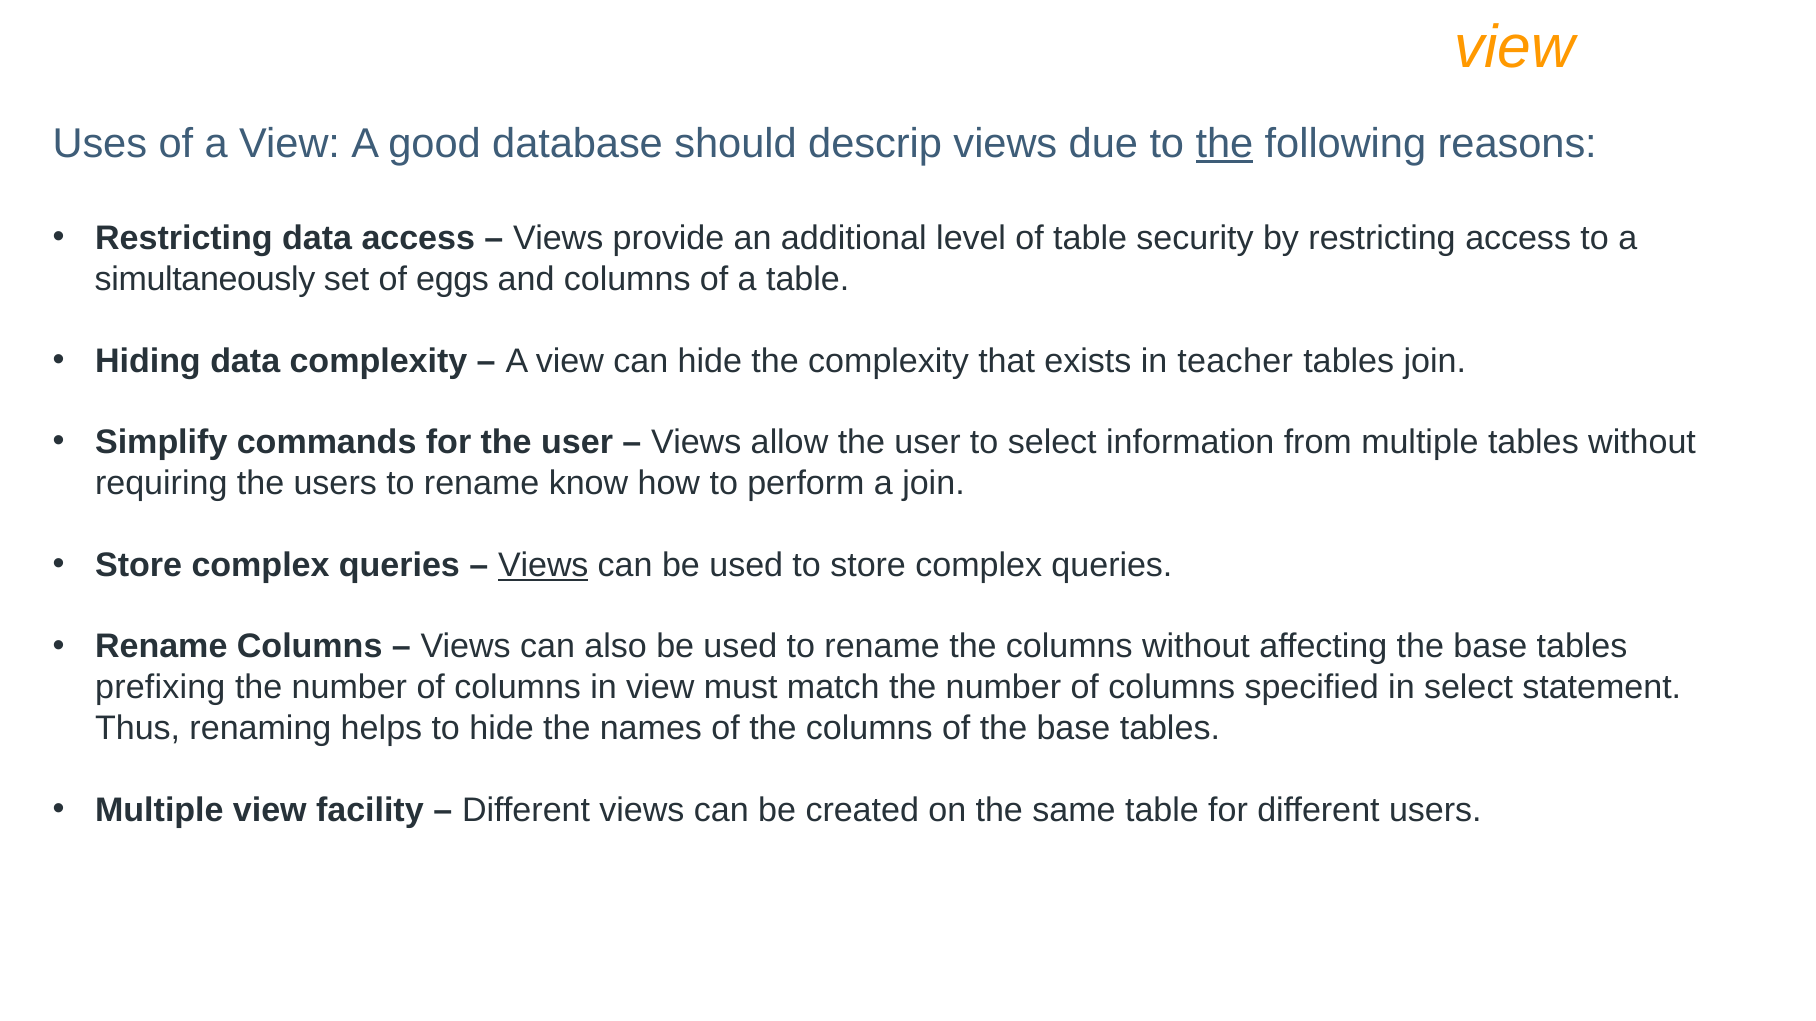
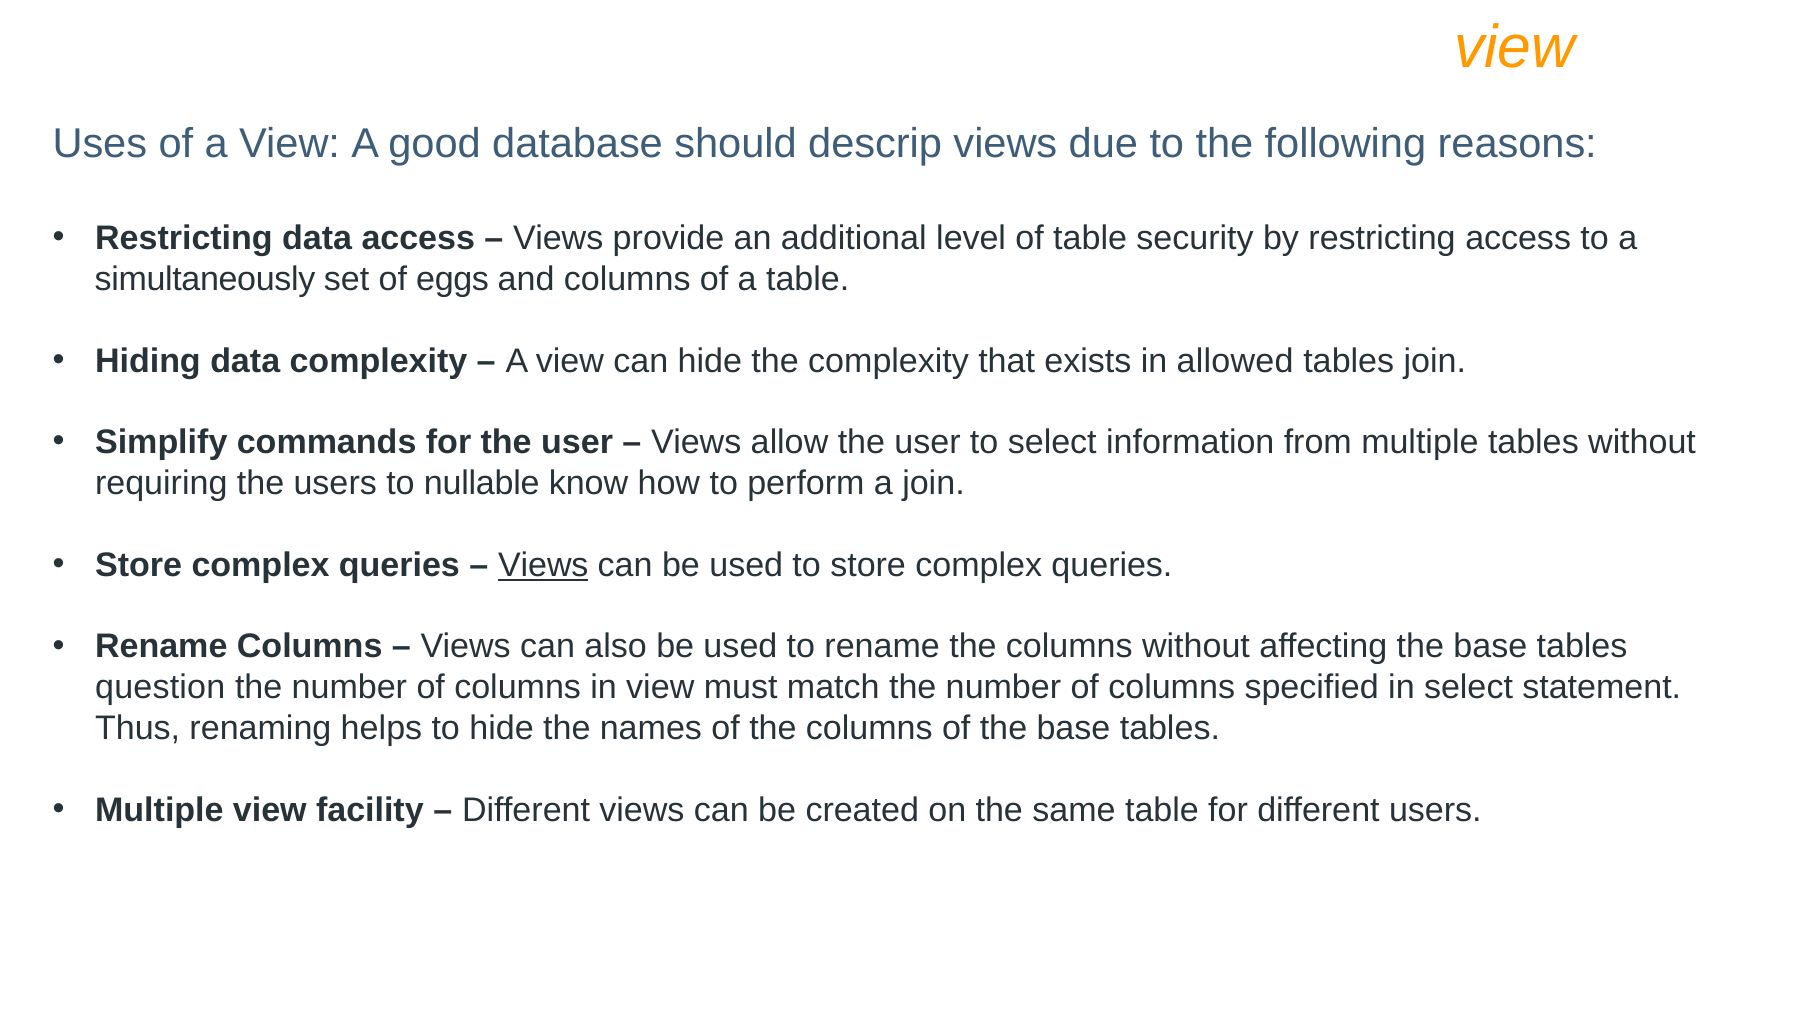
the underline: present -> none (1224, 144)
teacher: teacher -> allowed (1235, 361)
users to rename: rename -> nullable (482, 484)
prefixing: prefixing -> question (160, 688)
